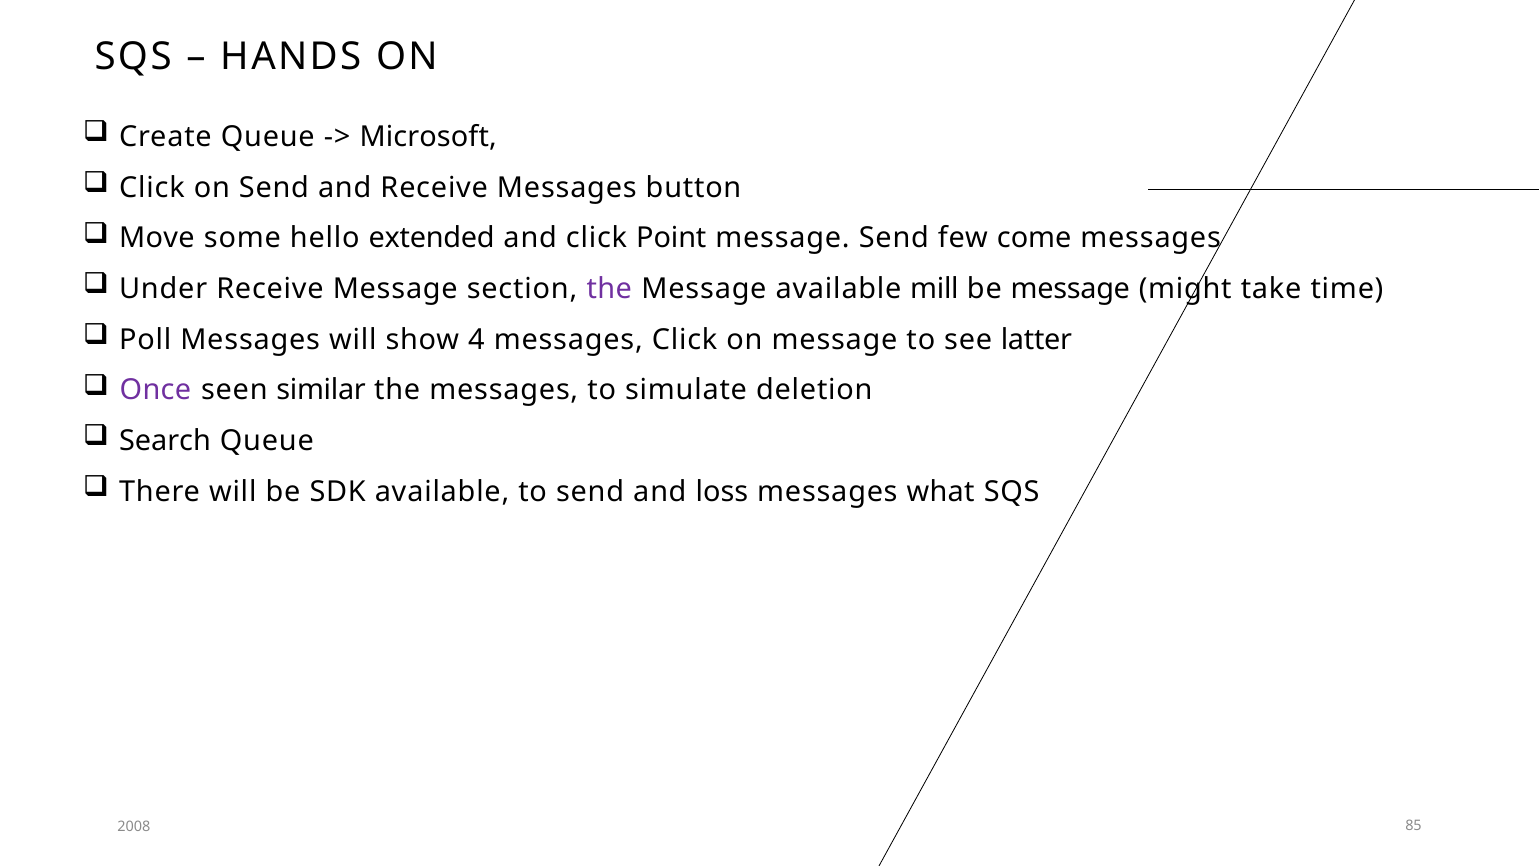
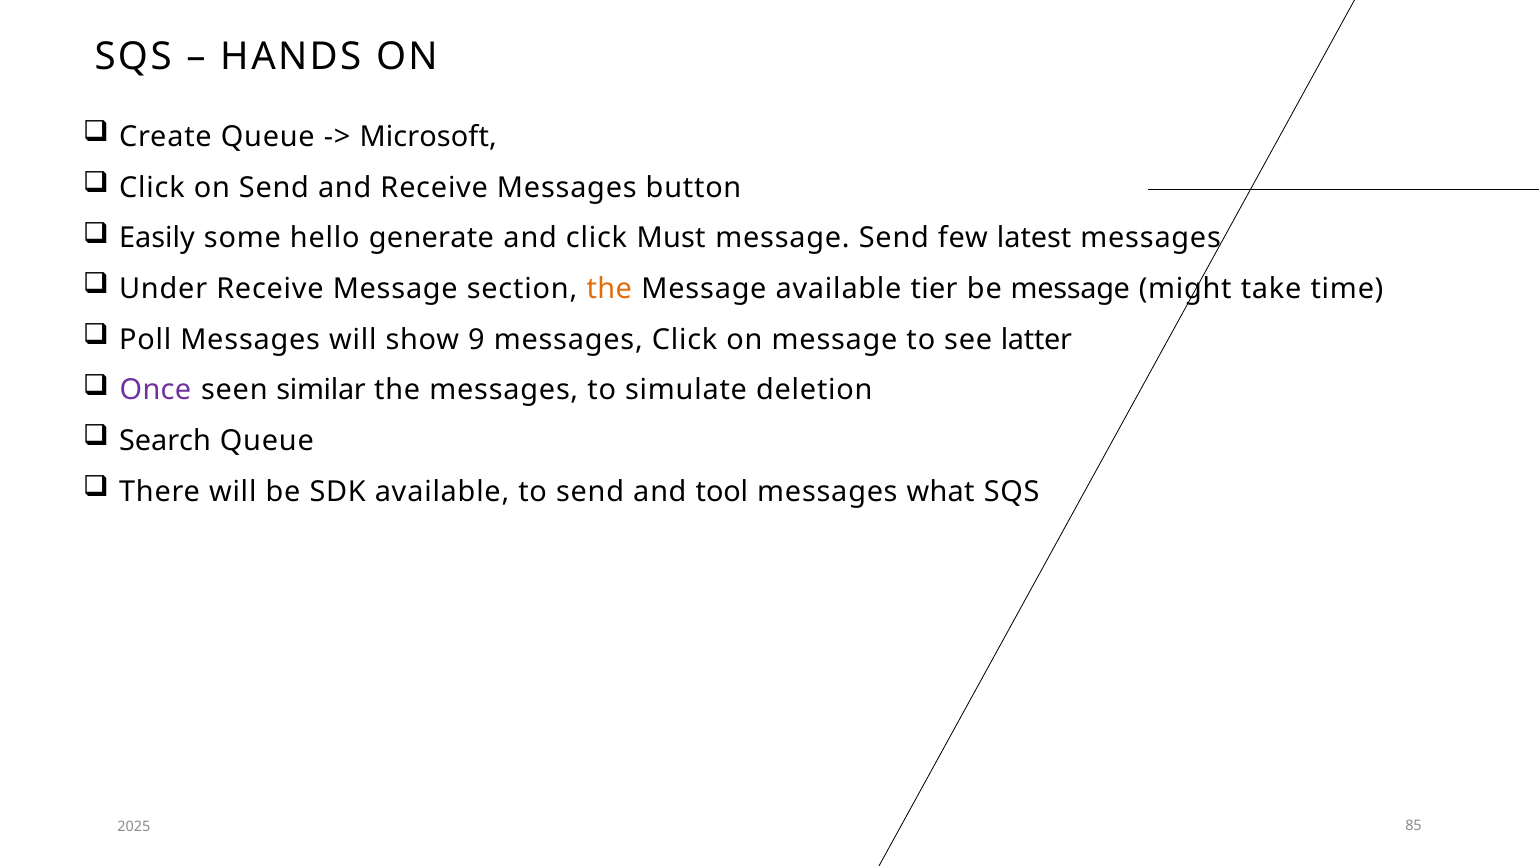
Move: Move -> Easily (157, 238)
extended: extended -> generate (431, 238)
Point: Point -> Must (671, 238)
come: come -> latest (1034, 238)
the colour: purple -> orange (609, 289)
mill: mill -> tier (934, 289)
4: 4 -> 9 (476, 340)
loss: loss -> tool (722, 492)
2008: 2008 -> 2025 (134, 826)
